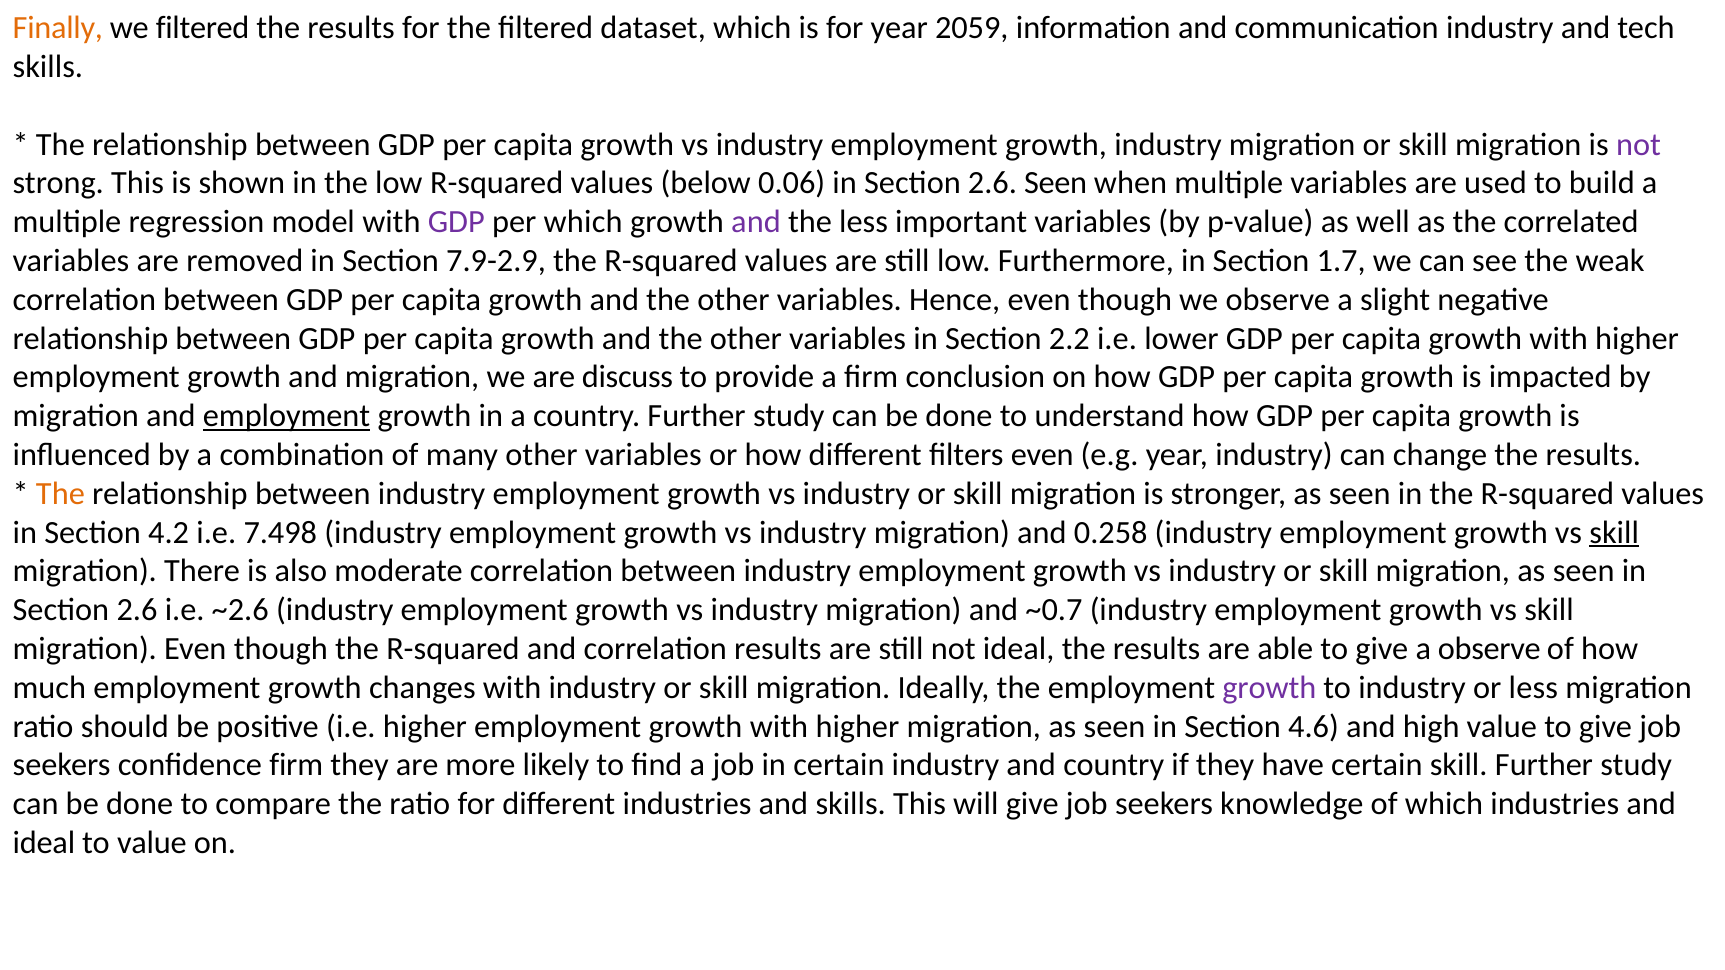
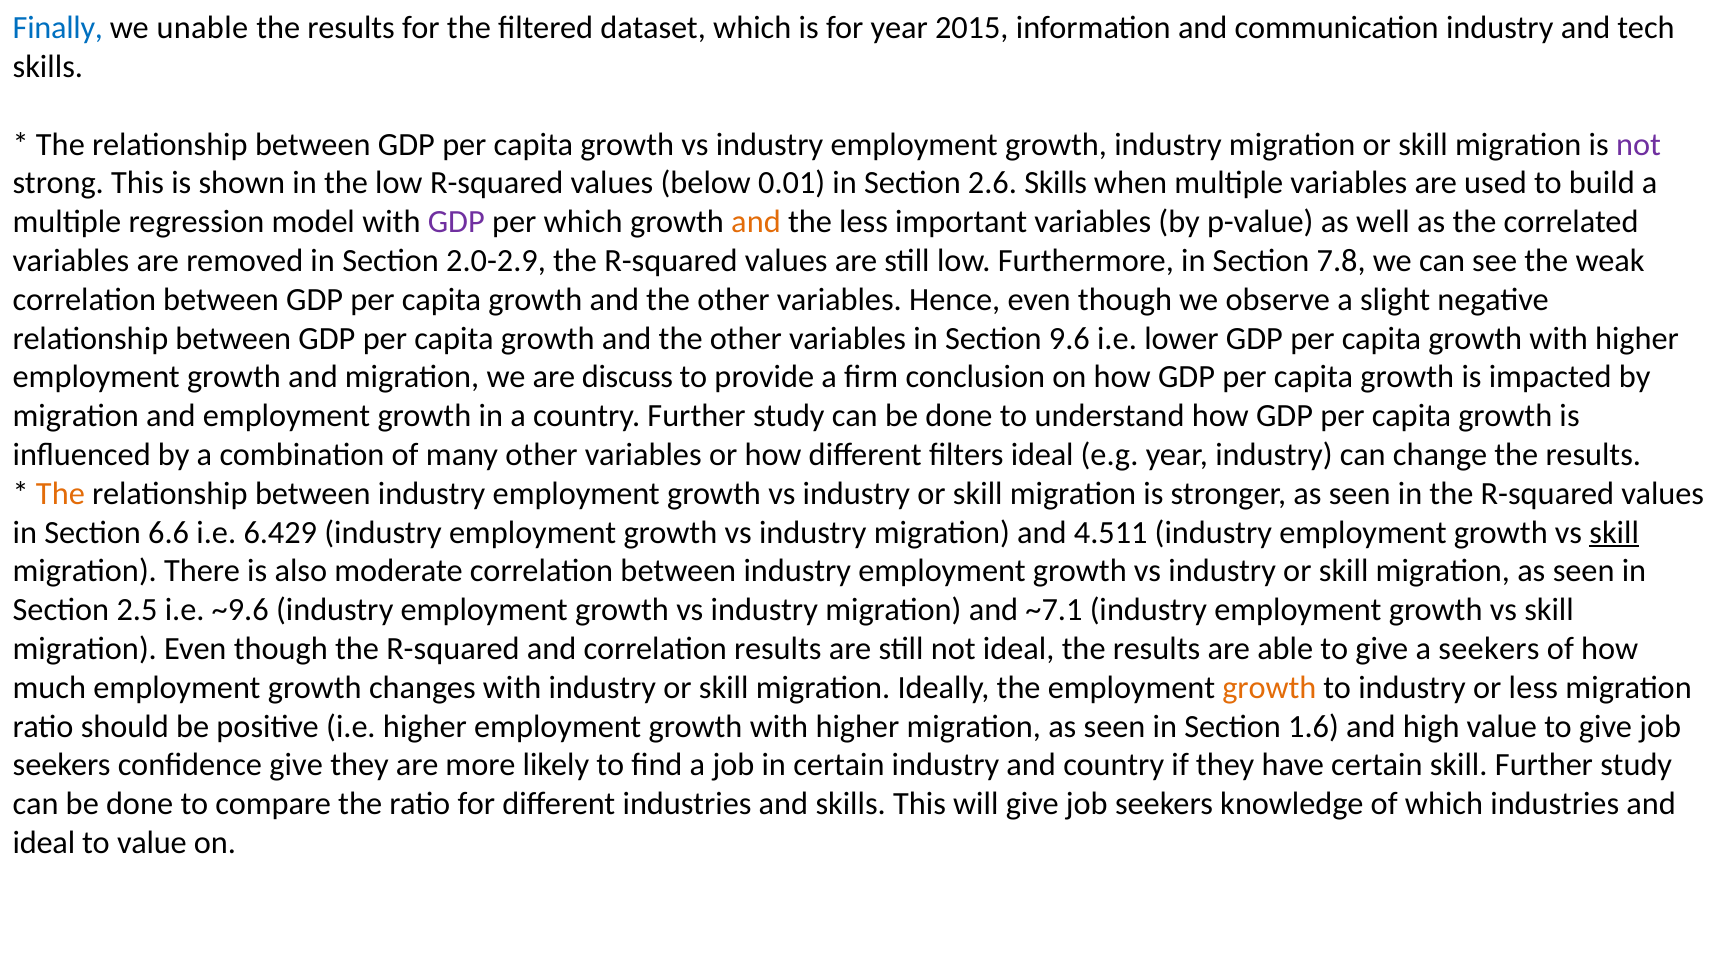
Finally colour: orange -> blue (58, 28)
we filtered: filtered -> unable (202, 28)
2059: 2059 -> 2015 (972, 28)
0.06: 0.06 -> 0.01 (792, 183)
2.6 Seen: Seen -> Skills (1056, 183)
and colour: purple -> orange (756, 222)
7.9-2.9: 7.9-2.9 -> 2.0-2.9 (496, 261)
1.7: 1.7 -> 7.8 (1341, 261)
2.2: 2.2 -> 9.6 (1069, 338)
employment underline: present -> none (287, 416)
filters even: even -> ideal (1042, 455)
4.2: 4.2 -> 6.6 (169, 533)
7.498: 7.498 -> 6.429 (280, 533)
0.258: 0.258 -> 4.511 (1111, 533)
2.6: 2.6 -> 2.5 (137, 610)
~2.6: ~2.6 -> ~9.6 (240, 610)
~0.7: ~0.7 -> ~7.1 (1054, 610)
a observe: observe -> seekers (1489, 649)
growth colour: purple -> orange (1269, 688)
4.6: 4.6 -> 1.6 (1314, 727)
confidence firm: firm -> give (296, 765)
